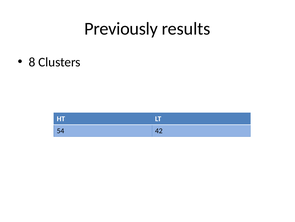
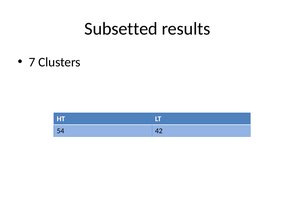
Previously: Previously -> Subsetted (121, 29)
8: 8 -> 7 (32, 62)
